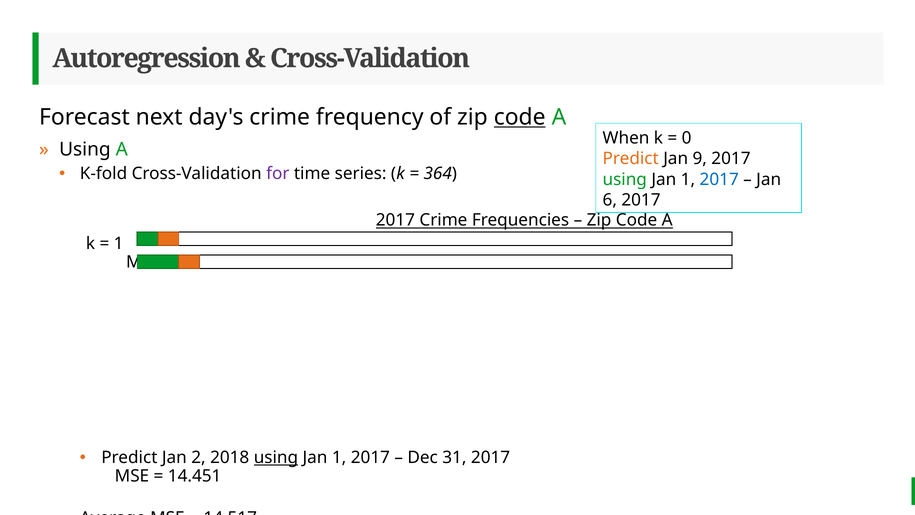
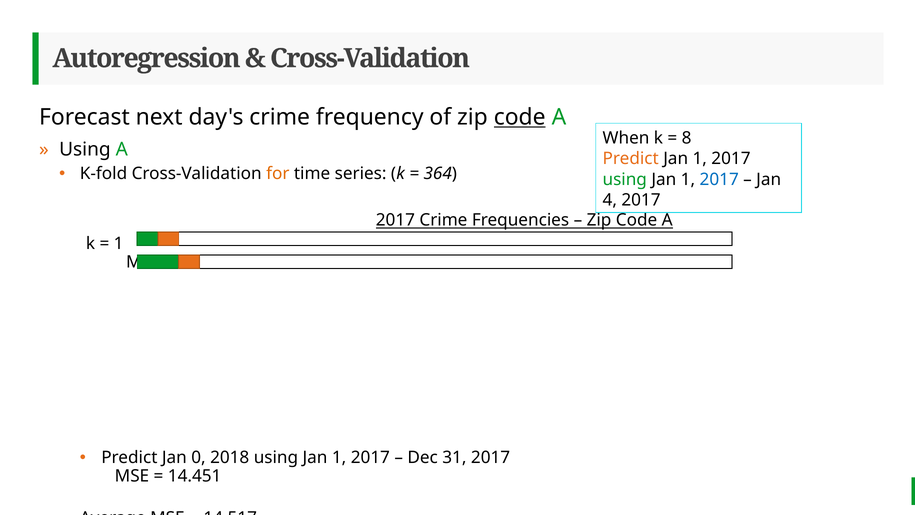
0: 0 -> 8 (687, 138)
Predict Jan 9: 9 -> 1 (700, 159)
for colour: purple -> orange (278, 174)
6: 6 -> 4 (610, 200)
Jan 2: 2 -> 0 (198, 457)
using underline: present -> none (276, 457)
